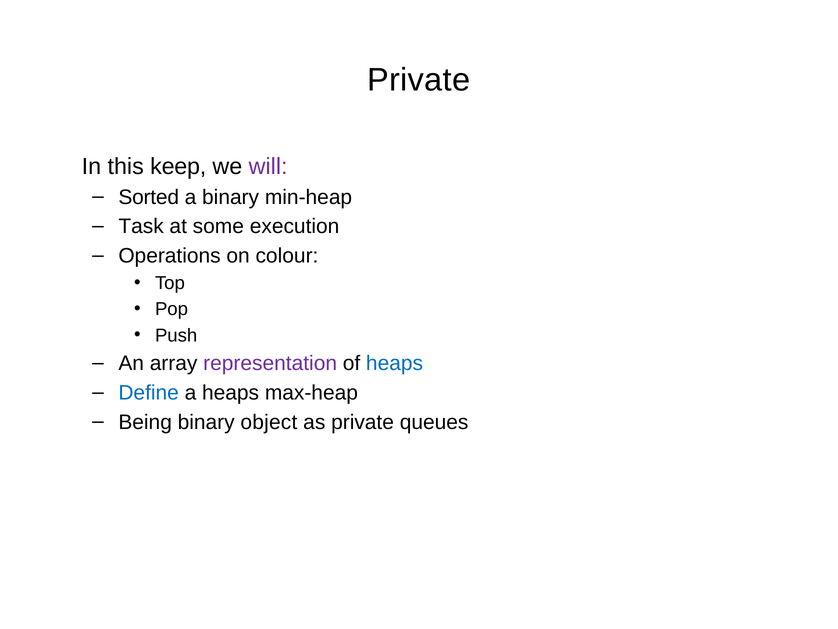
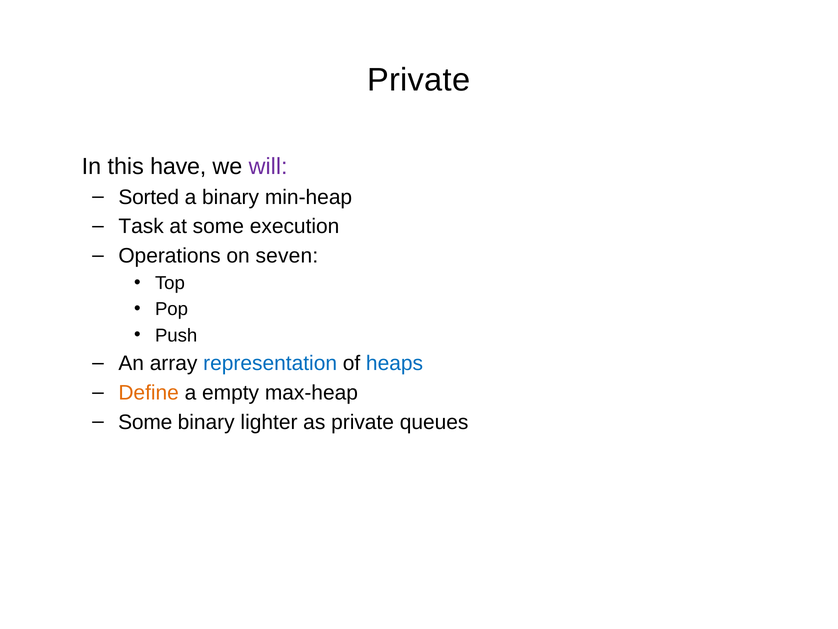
keep: keep -> have (178, 166)
colour: colour -> seven (287, 256)
representation colour: purple -> blue (270, 363)
Define colour: blue -> orange (149, 393)
a heaps: heaps -> empty (231, 393)
Being: Being -> Some (145, 422)
object: object -> lighter (269, 422)
